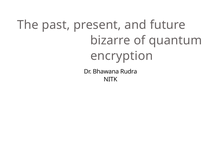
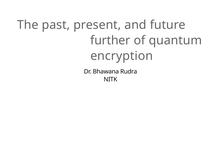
bizarre: bizarre -> further (110, 40)
